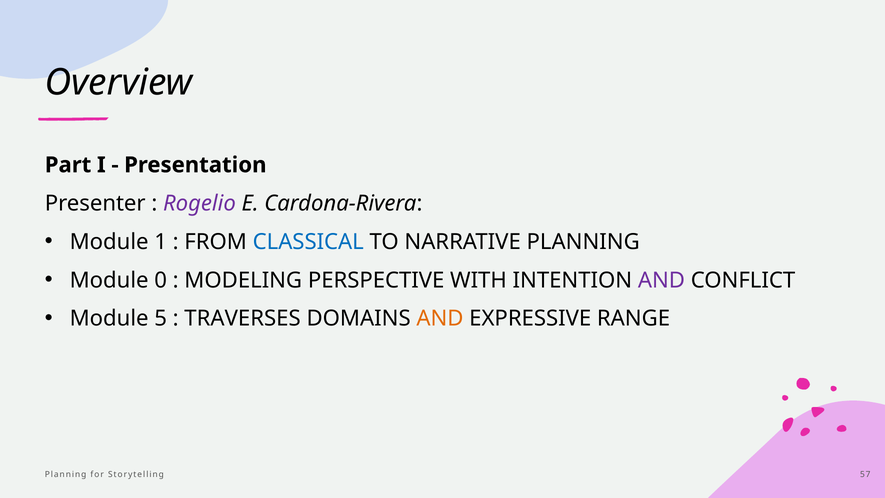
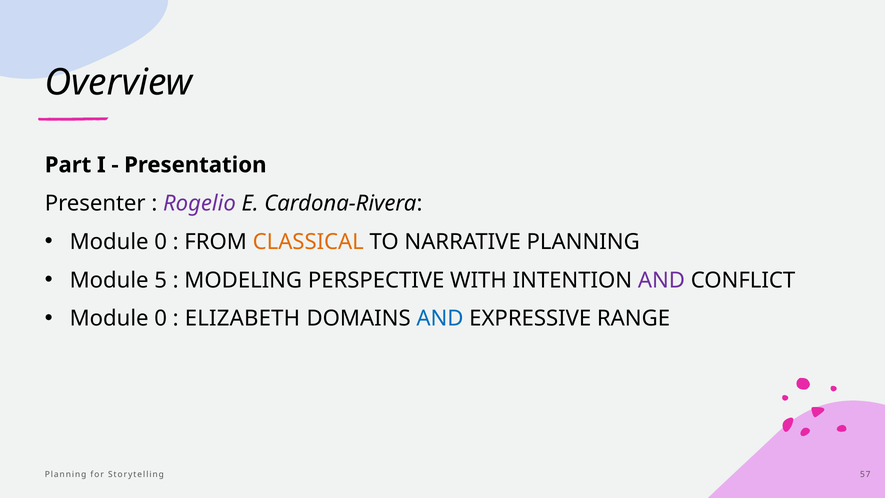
1: 1 -> 0 (161, 242)
CLASSICAL colour: blue -> orange (308, 242)
0: 0 -> 5 (161, 280)
5: 5 -> 0 (161, 319)
TRAVERSES: TRAVERSES -> ELIZABETH (242, 319)
AND colour: orange -> blue (440, 319)
